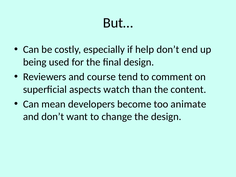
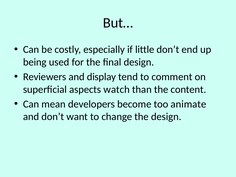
help: help -> little (145, 50)
course: course -> display (101, 77)
